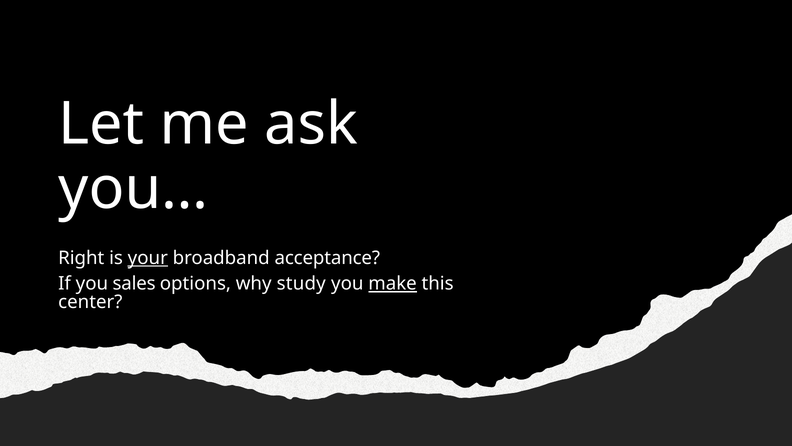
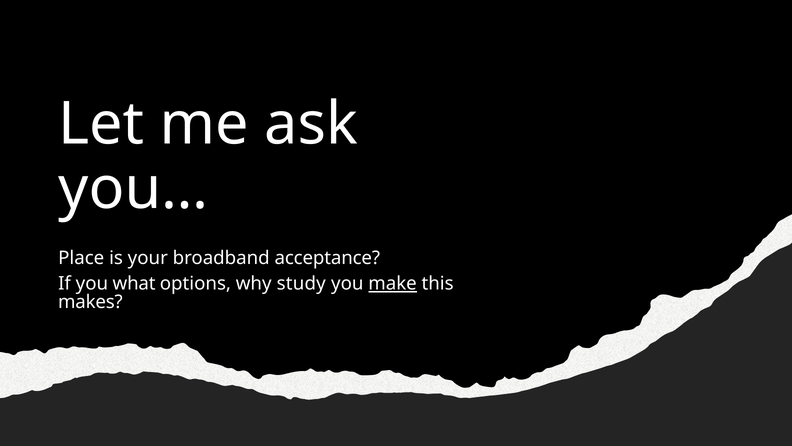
Right: Right -> Place (81, 258)
your underline: present -> none (148, 258)
sales: sales -> what (134, 283)
center: center -> makes (90, 302)
